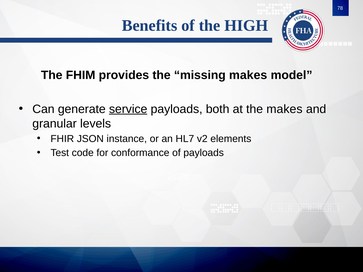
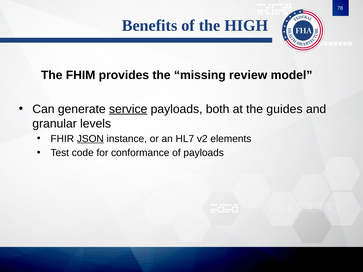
missing makes: makes -> review (248, 75)
the makes: makes -> guides (284, 109)
JSON underline: none -> present (90, 139)
